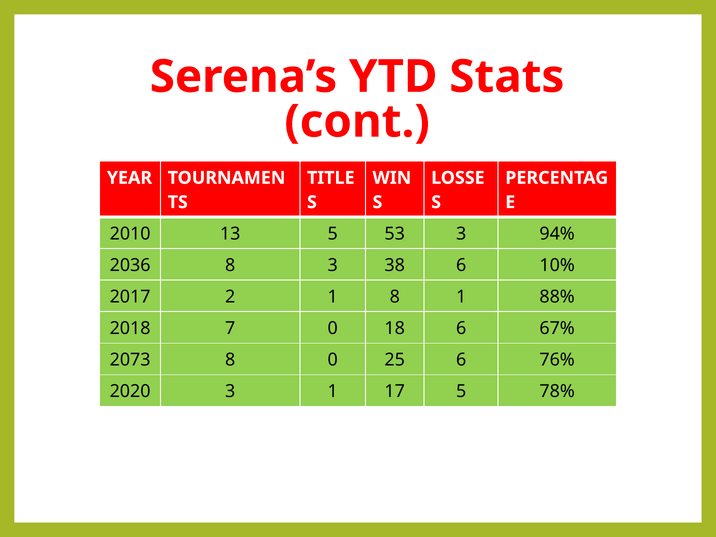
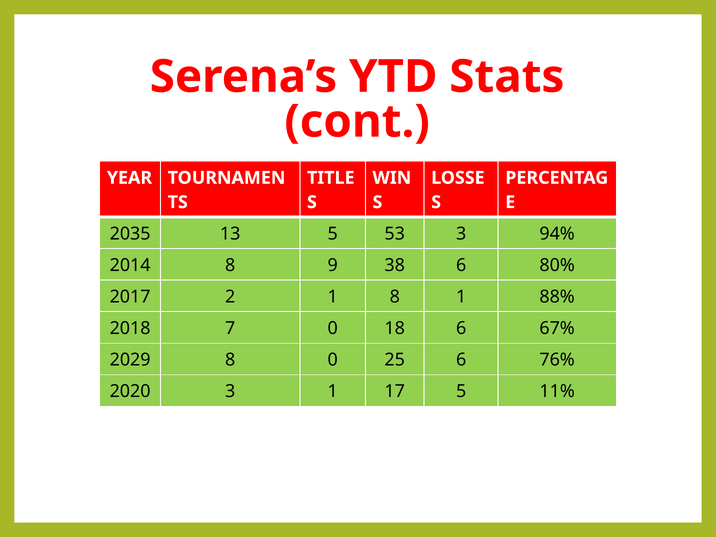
2010: 2010 -> 2035 (130, 234)
2036: 2036 -> 2014 (130, 265)
8 3: 3 -> 9 (333, 265)
10%: 10% -> 80% (557, 265)
2073: 2073 -> 2029 (130, 360)
78%: 78% -> 11% (557, 391)
